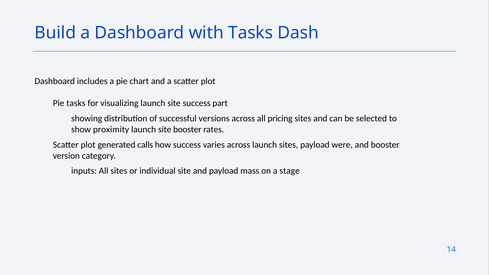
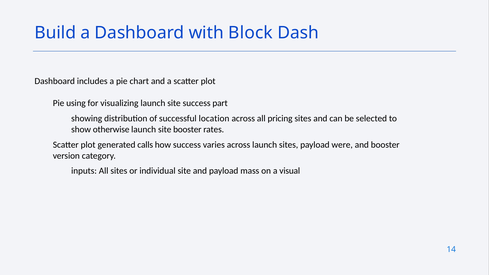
with Tasks: Tasks -> Block (251, 33)
Pie tasks: tasks -> using (76, 103)
versions: versions -> location (214, 118)
proximity: proximity -> otherwise (111, 129)
stage: stage -> visual (290, 171)
